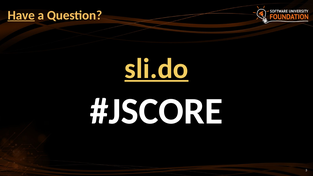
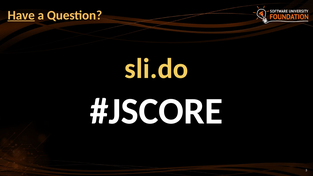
sli.do underline: present -> none (156, 69)
